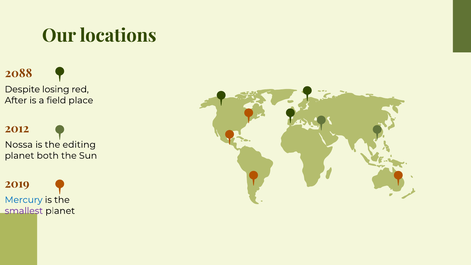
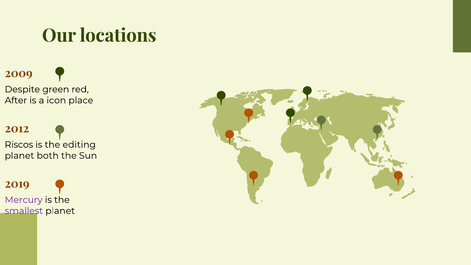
2088: 2088 -> 2009 (19, 73)
losing: losing -> green (56, 89)
field: field -> icon (56, 100)
Nossa: Nossa -> Riscos (19, 145)
Mercury colour: blue -> purple (24, 200)
